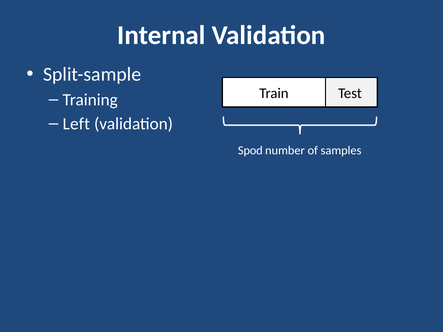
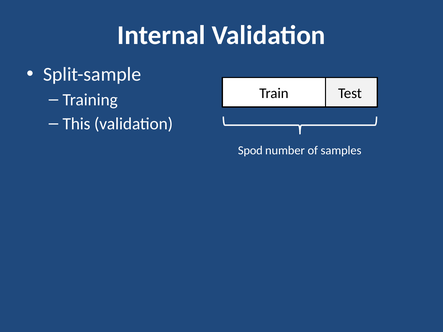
Left: Left -> This (76, 124)
